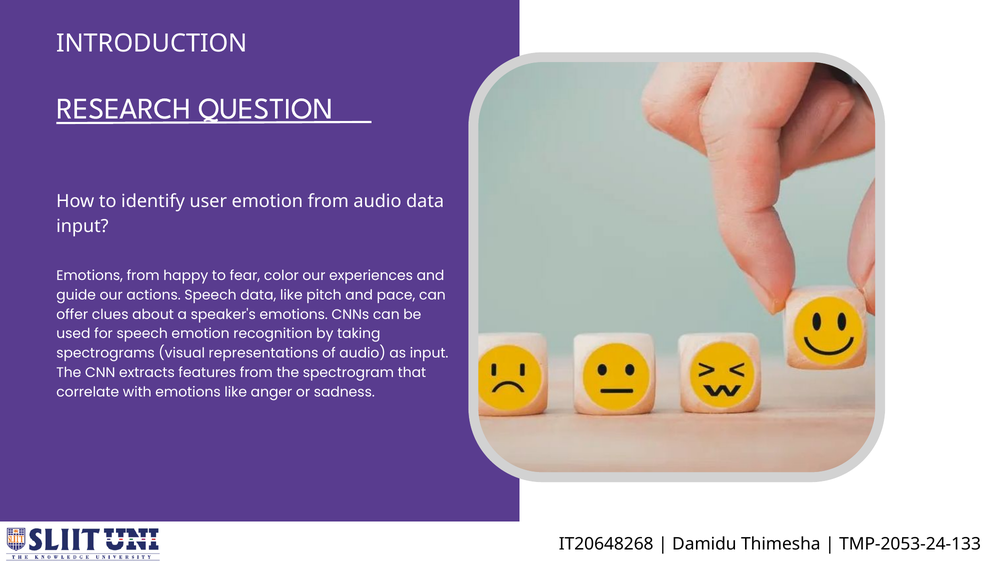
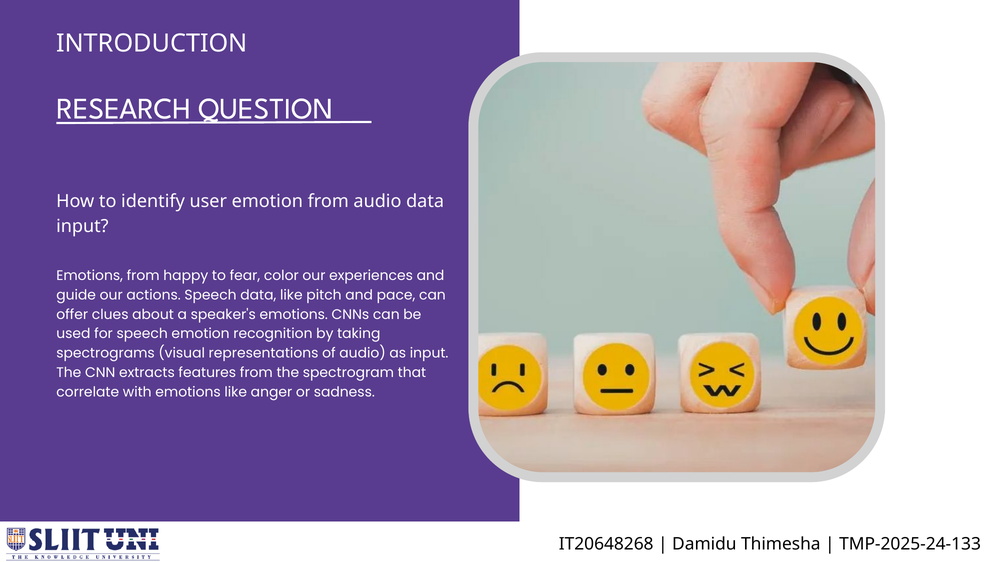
TMP-2053-24-133: TMP-2053-24-133 -> TMP-2025-24-133 (910, 544)
